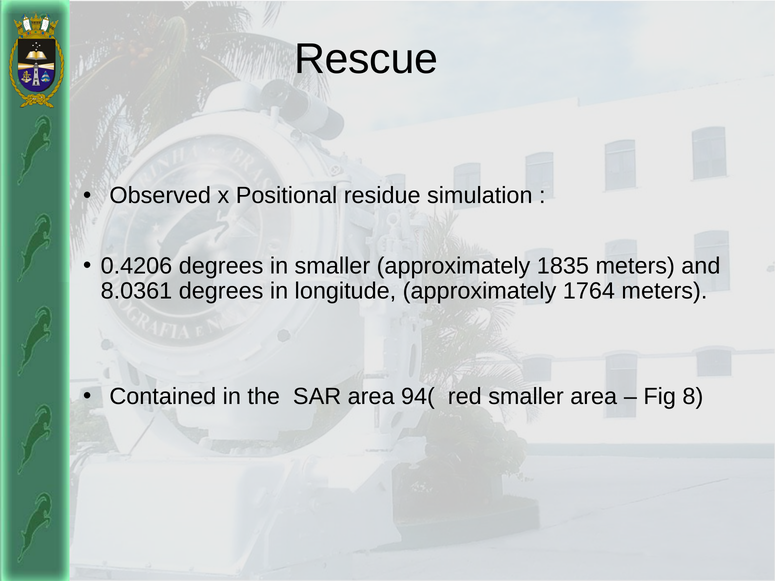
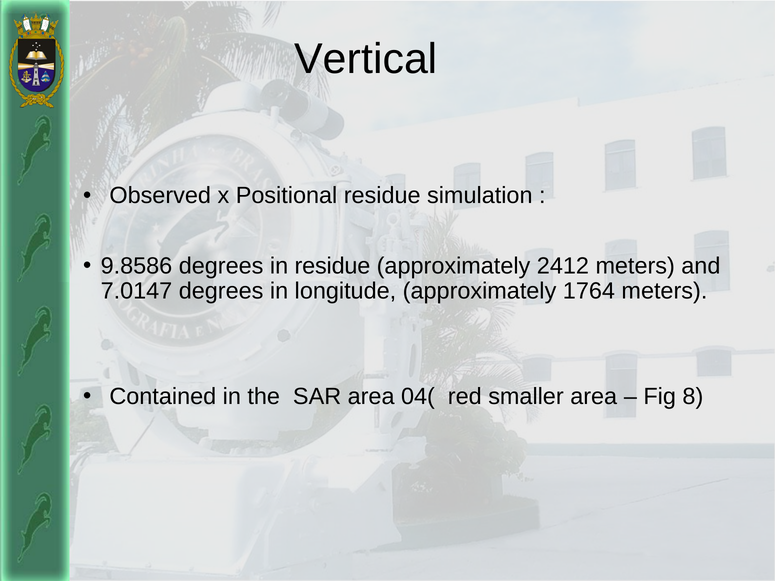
Rescue: Rescue -> Vertical (366, 59)
0.4206: 0.4206 -> 9.8586 (136, 266)
in smaller: smaller -> residue (332, 266)
1835: 1835 -> 2412 (563, 266)
8.0361: 8.0361 -> 7.0147 (136, 291)
94(: 94( -> 04( (418, 396)
